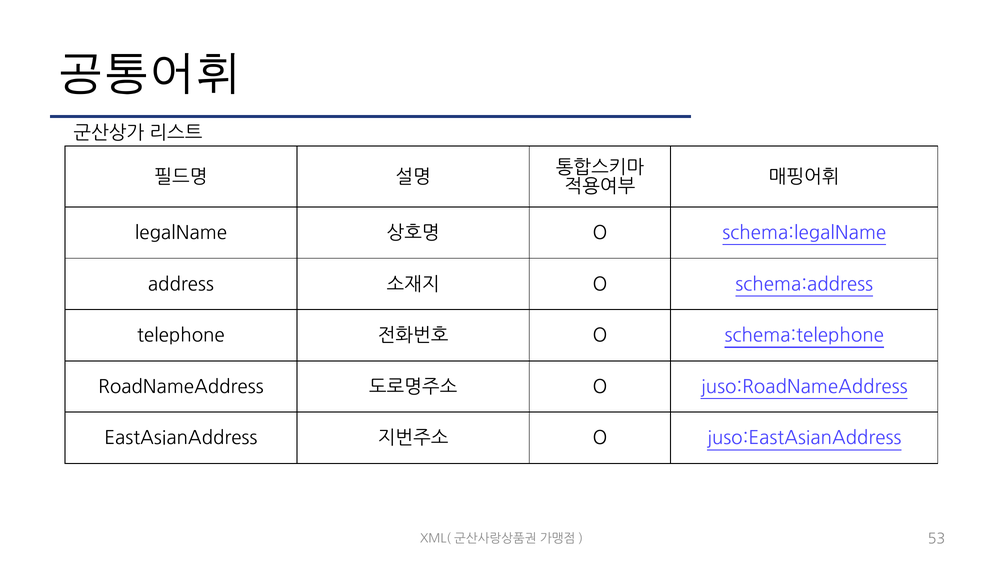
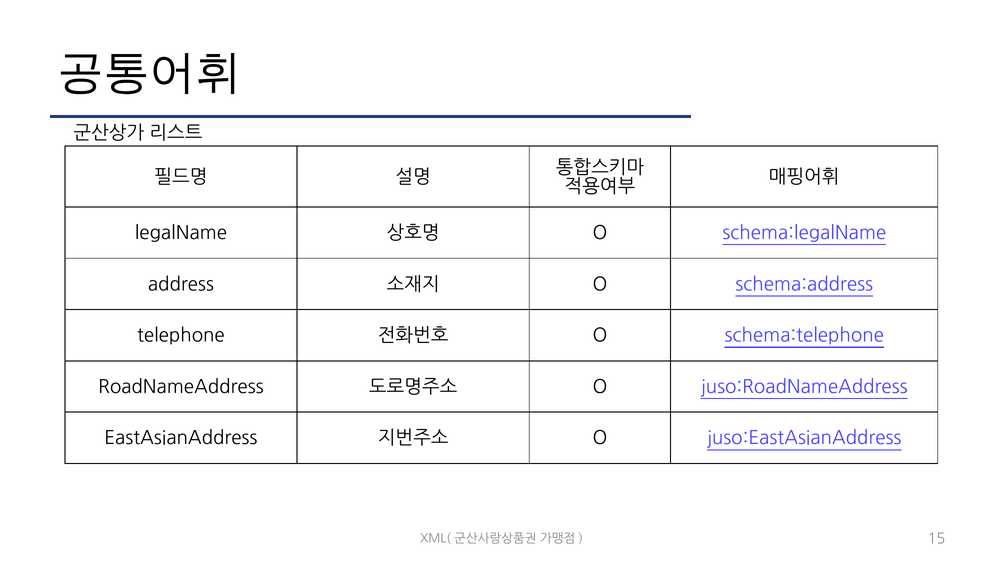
53: 53 -> 15 (936, 539)
